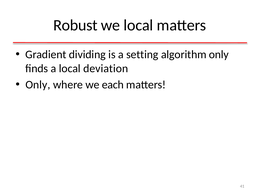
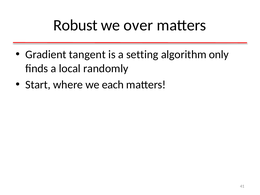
we local: local -> over (138, 25)
dividing: dividing -> tangent (87, 55)
deviation: deviation -> randomly (106, 68)
Only: Only -> Start (38, 85)
